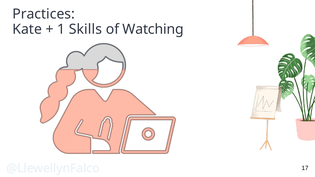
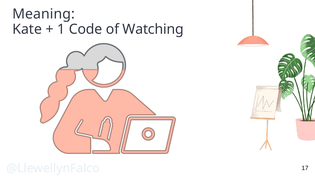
Practices: Practices -> Meaning (44, 14)
Skills: Skills -> Code (86, 29)
